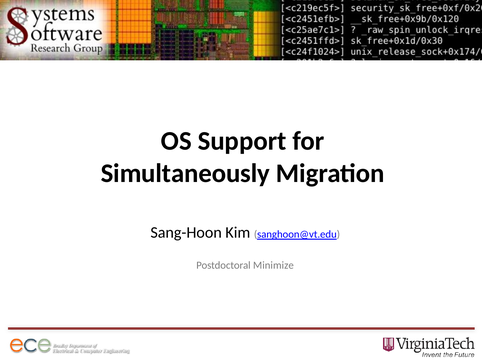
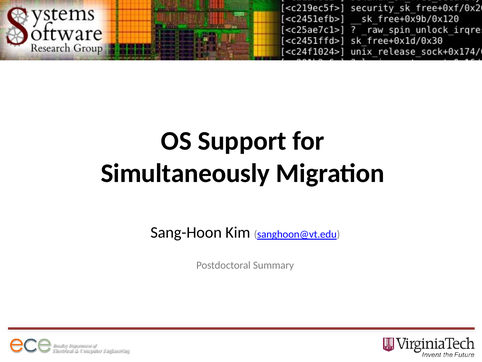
Minimize: Minimize -> Summary (273, 265)
